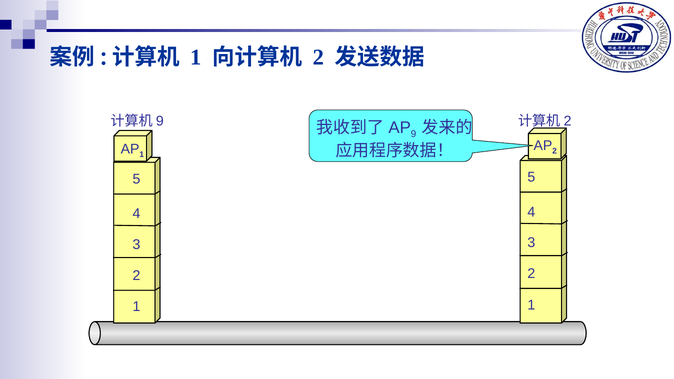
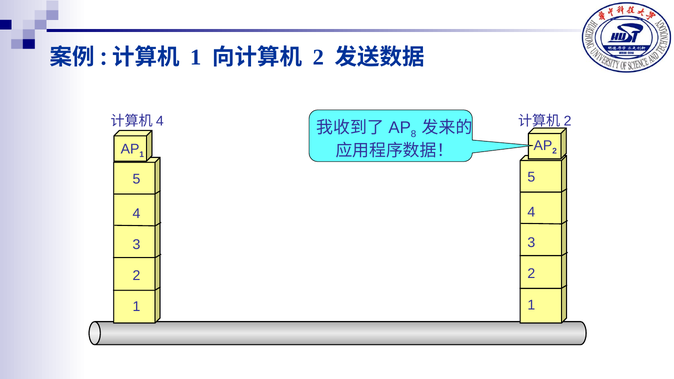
9: 9 -> 4 (160, 121)
9: 9 -> 8 (414, 134)
